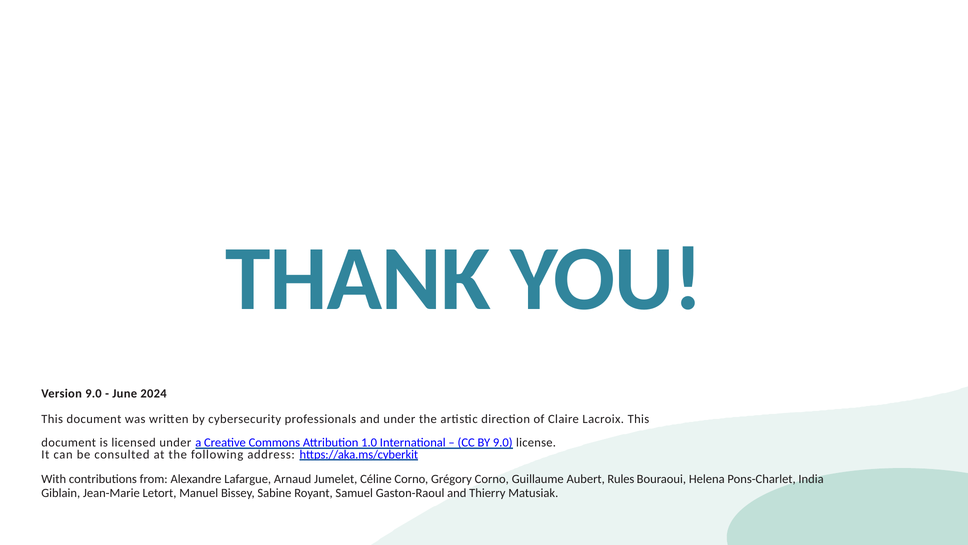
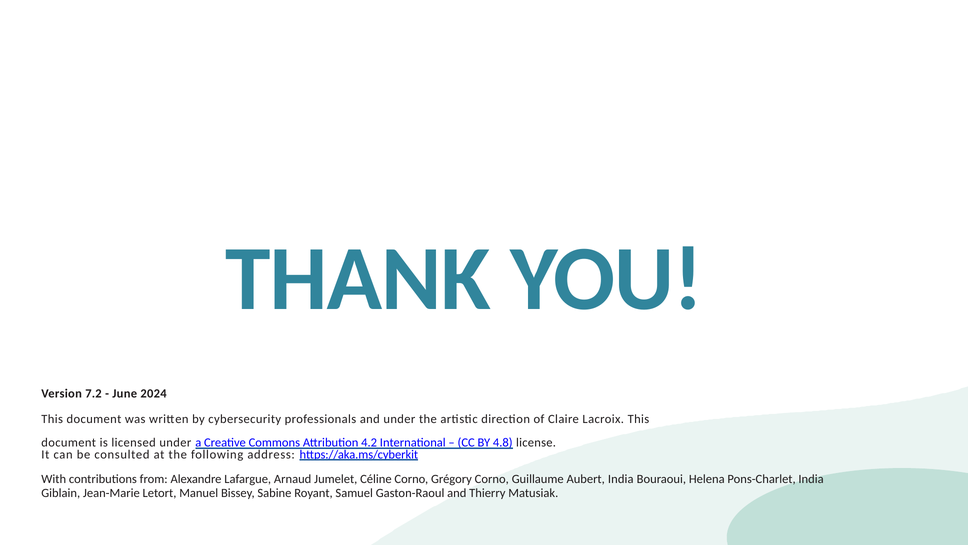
Version 9.0: 9.0 -> 7.2 (93, 393)
1.0: 1.0 -> 4.2 (369, 442)
BY 9.0: 9.0 -> 4.8 (503, 442)
Aubert Rules: Rules -> India (621, 479)
